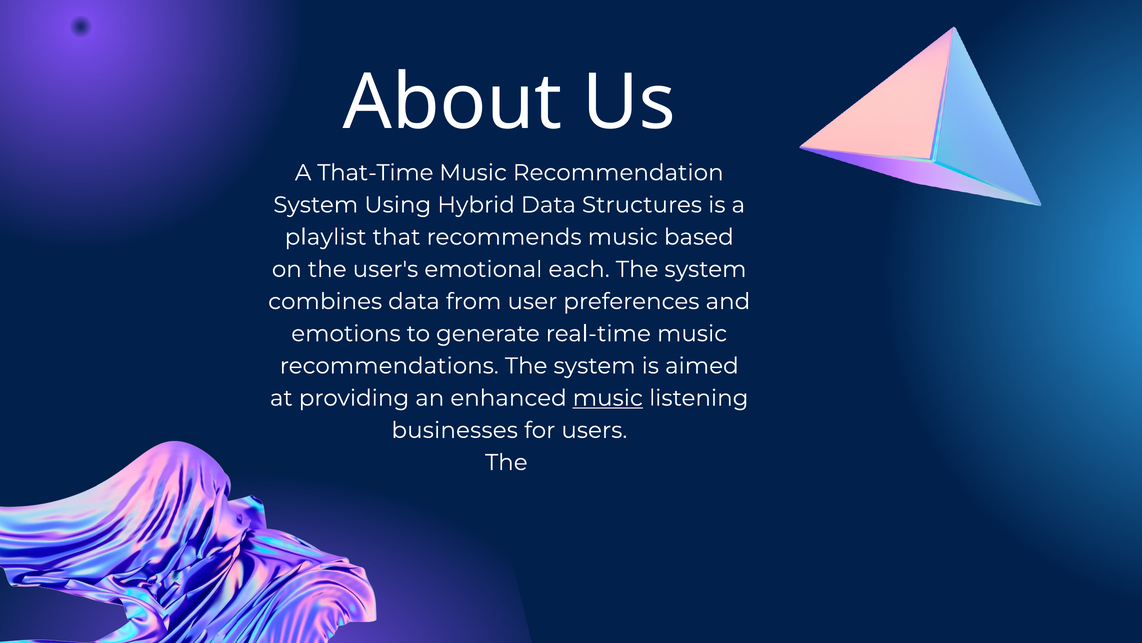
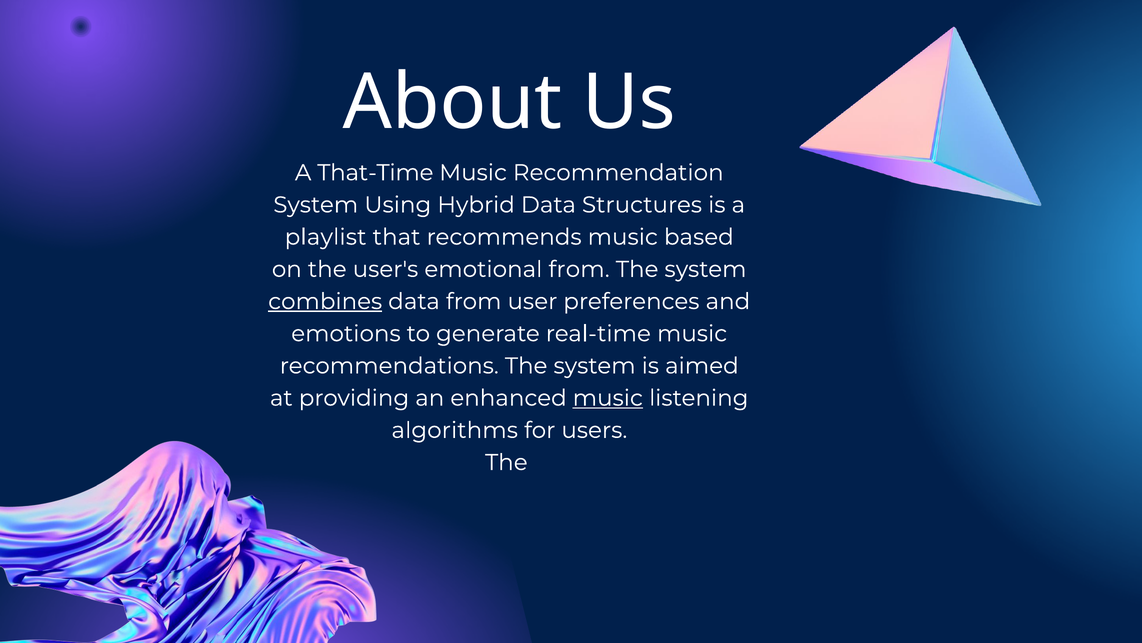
emotional each: each -> from (579, 269)
combines underline: none -> present (325, 301)
businesses: businesses -> algorithms (455, 430)
